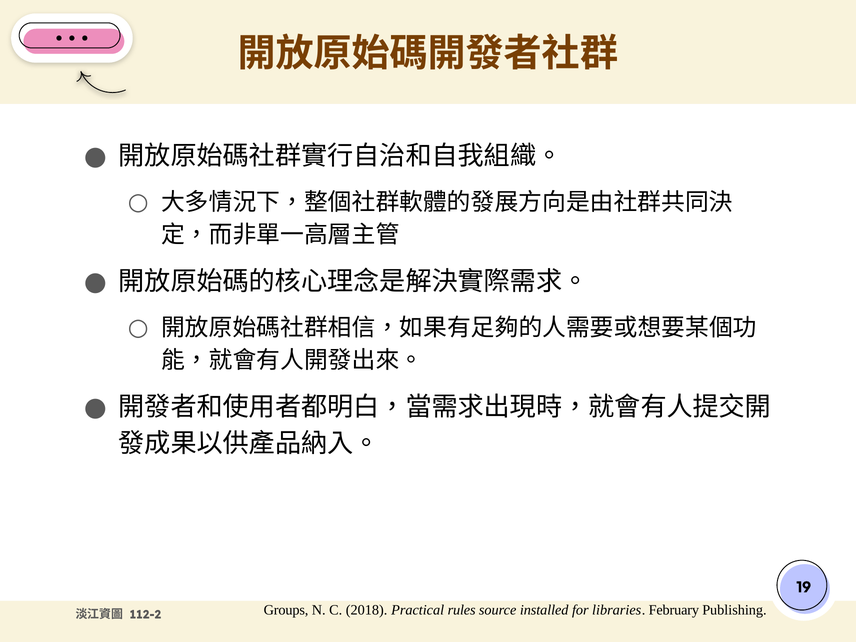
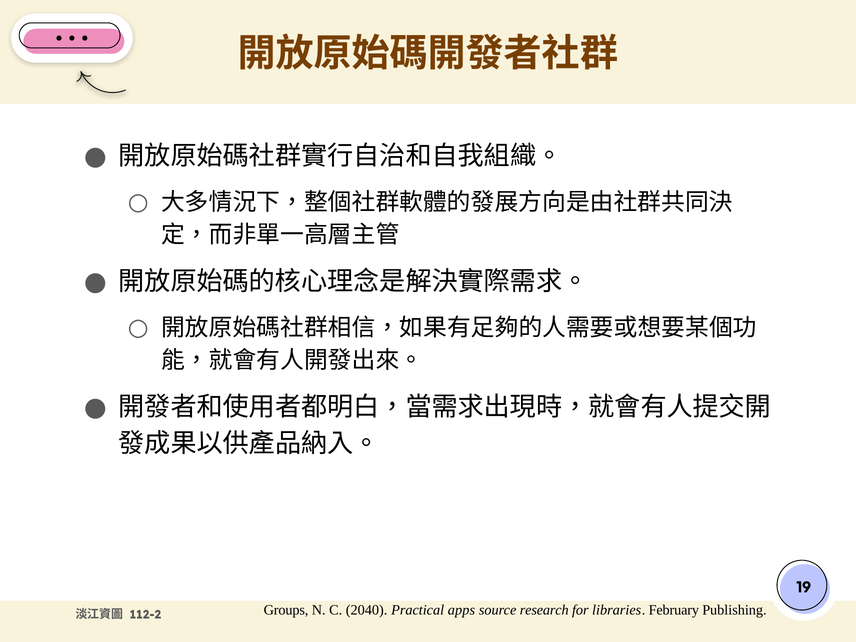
2018: 2018 -> 2040 (367, 610)
rules: rules -> apps (461, 610)
installed: installed -> research (544, 610)
